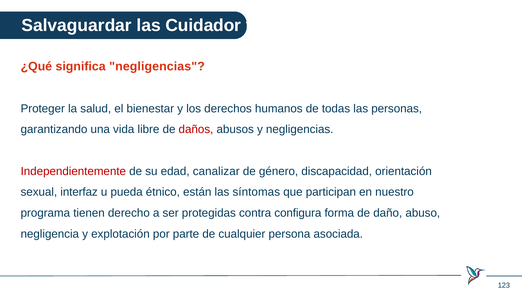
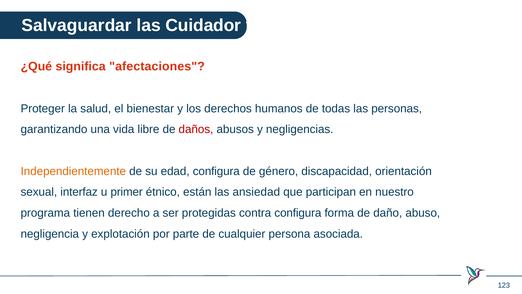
significa negligencias: negligencias -> afectaciones (157, 66)
Independientemente colour: red -> orange (73, 171)
edad canalizar: canalizar -> configura (216, 171)
pueda: pueda -> primer (127, 192)
síntomas: síntomas -> ansiedad (256, 192)
